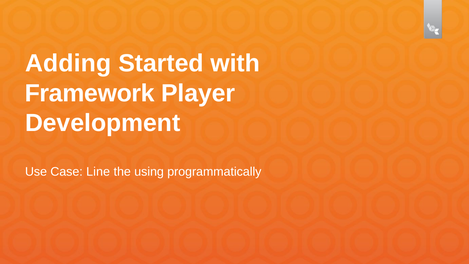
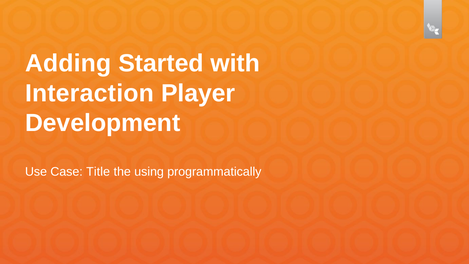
Framework: Framework -> Interaction (89, 93)
Line: Line -> Title (98, 172)
